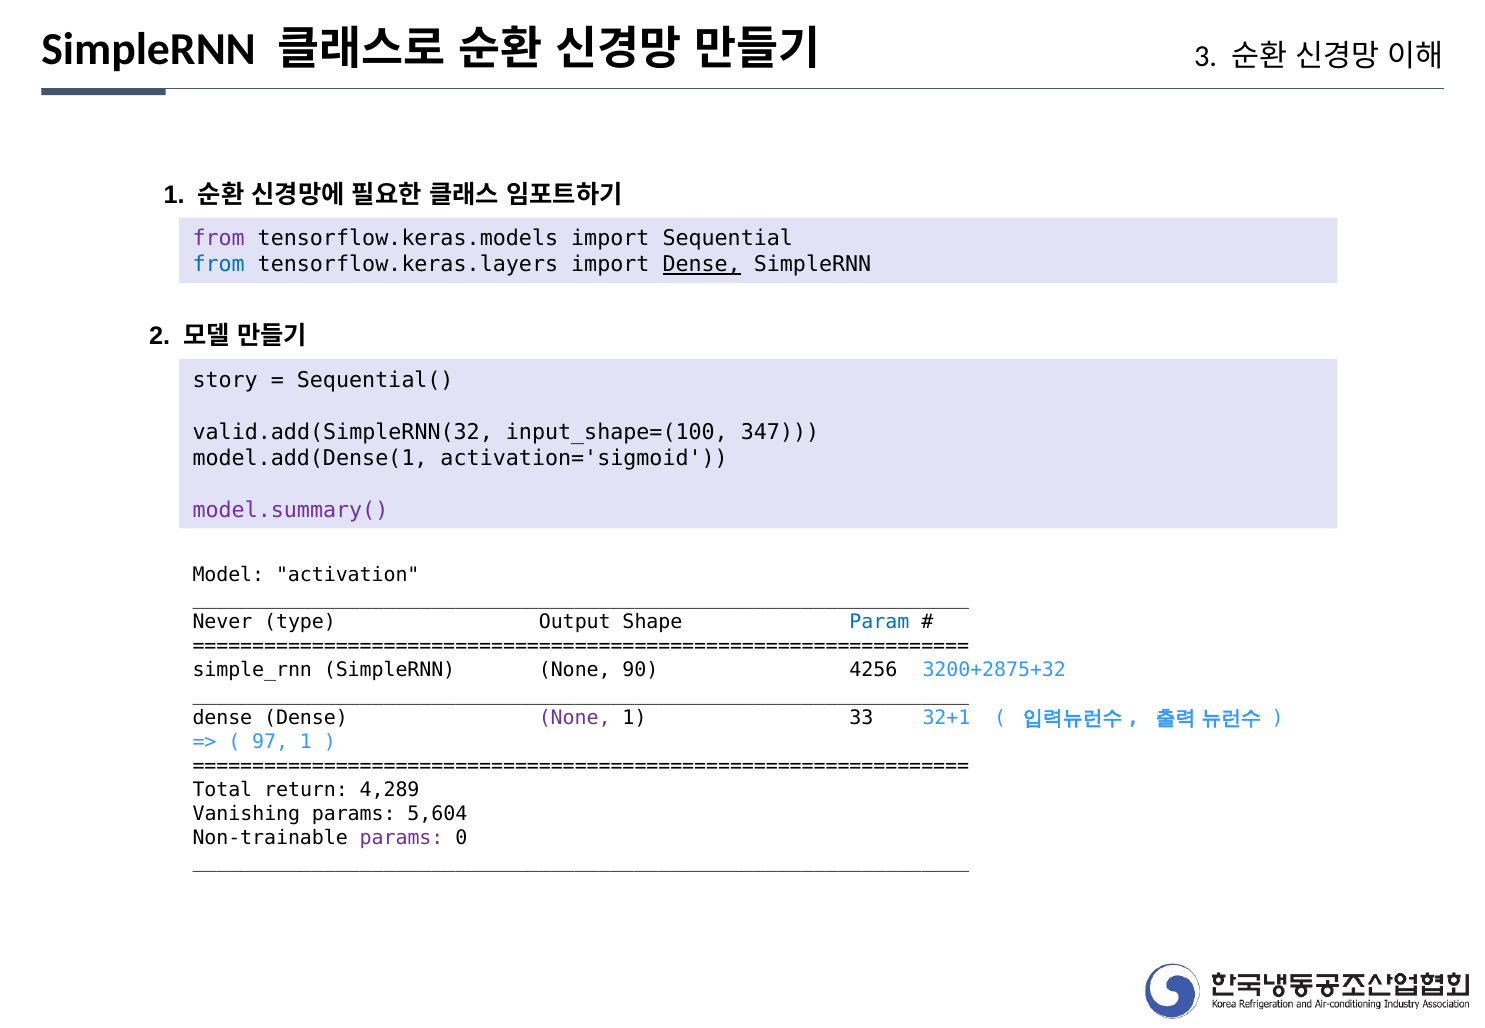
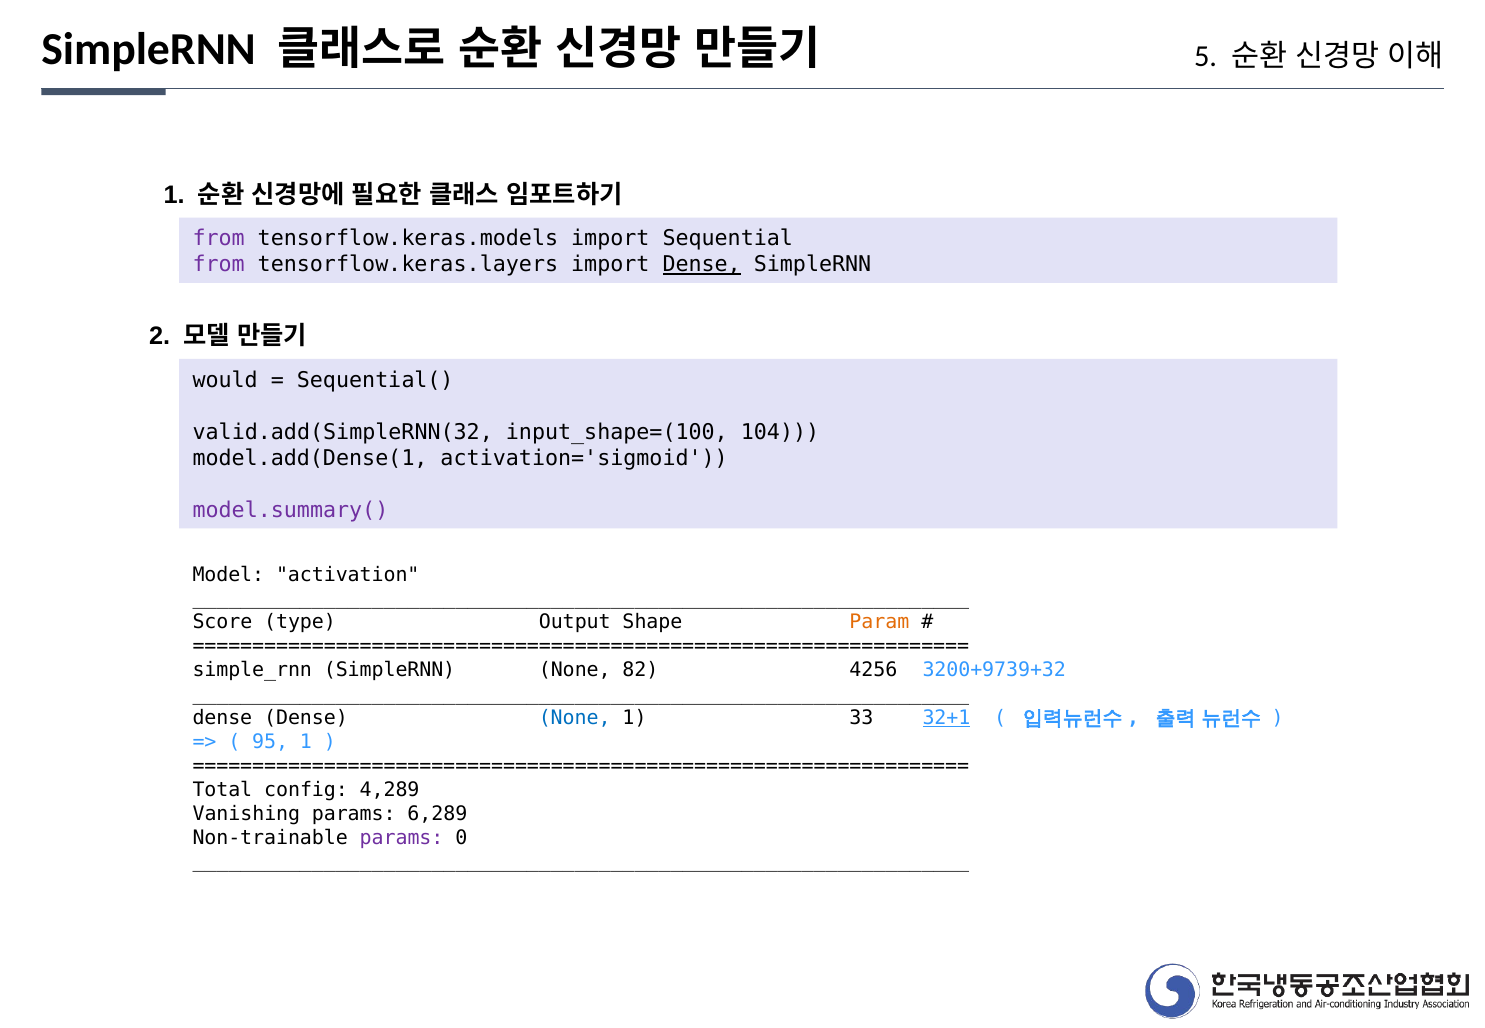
3: 3 -> 5 (1206, 56)
from colour: blue -> purple (219, 265)
story: story -> would (225, 380)
347: 347 -> 104 (780, 432)
Never: Never -> Score (222, 622)
Param colour: blue -> orange (879, 622)
90: 90 -> 82 (640, 670)
3200+2875+32: 3200+2875+32 -> 3200+9739+32 (994, 670)
None colour: purple -> blue (575, 718)
32+1 underline: none -> present (946, 718)
97: 97 -> 95 (270, 742)
return: return -> config (306, 790)
5,604: 5,604 -> 6,289 (437, 814)
